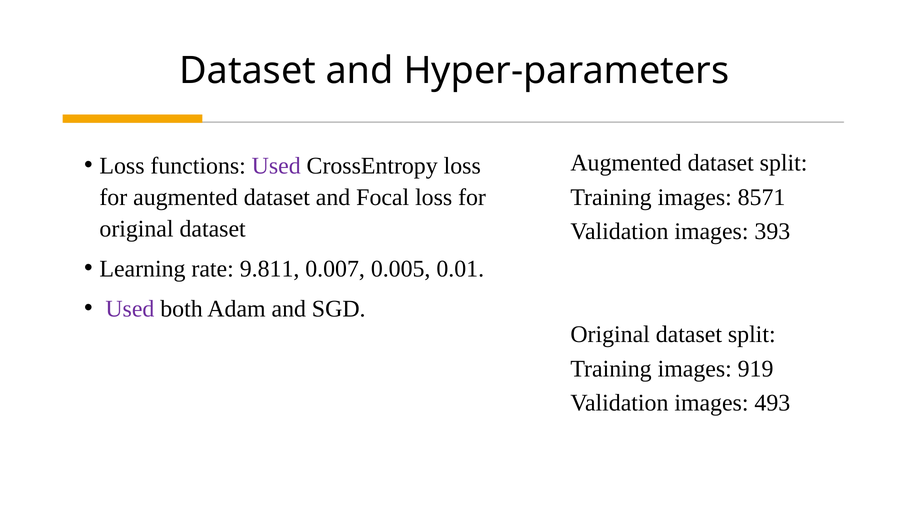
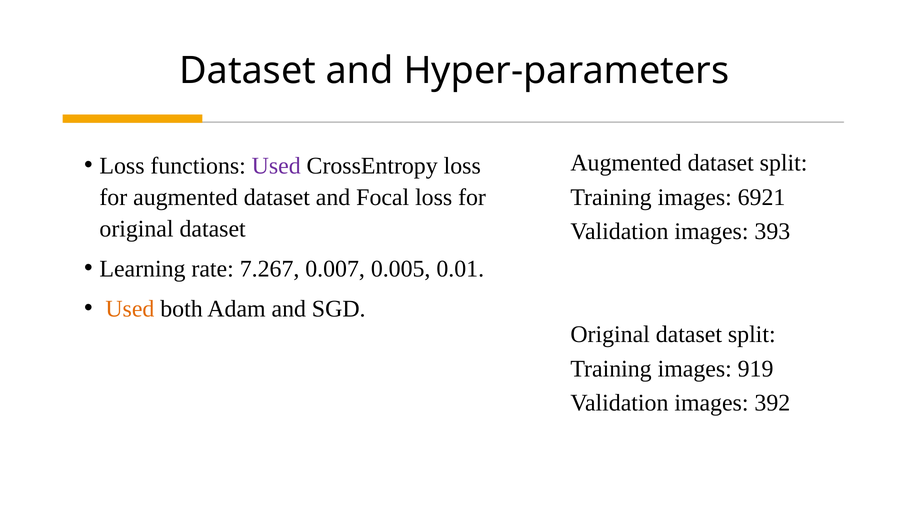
8571: 8571 -> 6921 (762, 197)
9.811: 9.811 -> 7.267 (270, 269)
Used colour: purple -> orange (130, 309)
493: 493 -> 392 (772, 403)
